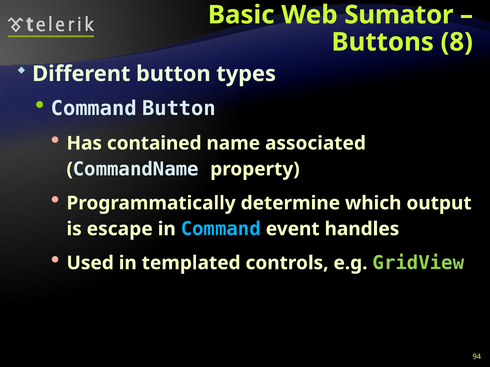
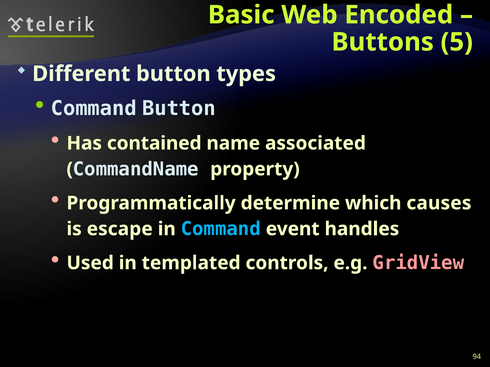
Sumator: Sumator -> Encoded (399, 15)
8: 8 -> 5 (457, 42)
output: output -> causes (439, 203)
GridView colour: light green -> pink (418, 263)
